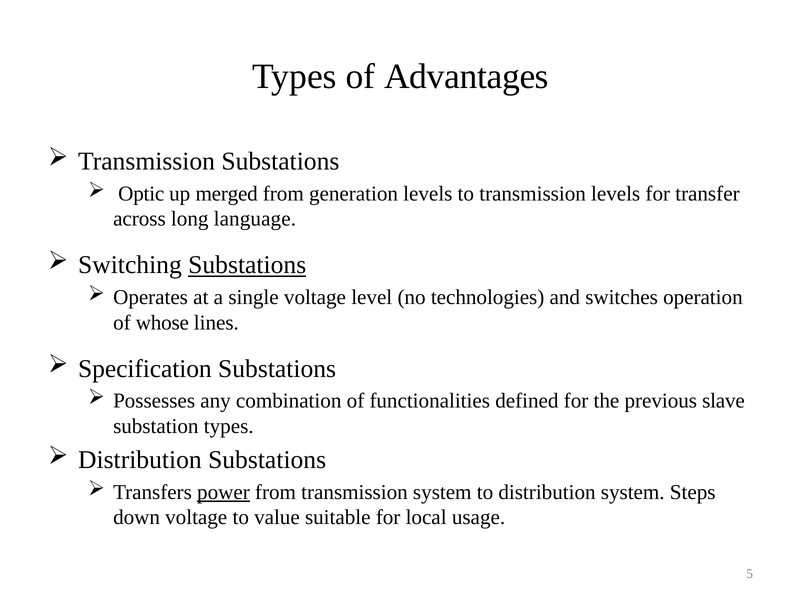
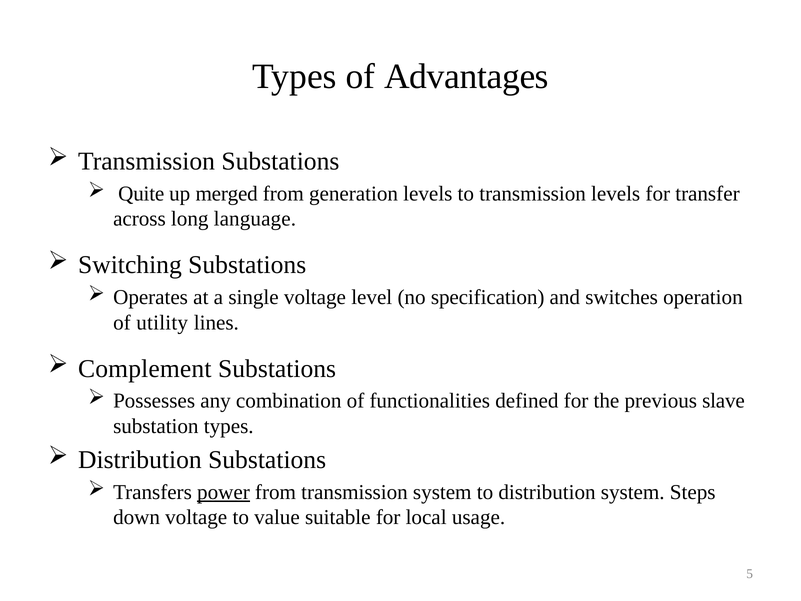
Optic: Optic -> Quite (141, 193)
Substations underline: present -> none (247, 265)
technologies: technologies -> specification (488, 297)
whose: whose -> utility (162, 322)
Specification: Specification -> Complement (145, 369)
